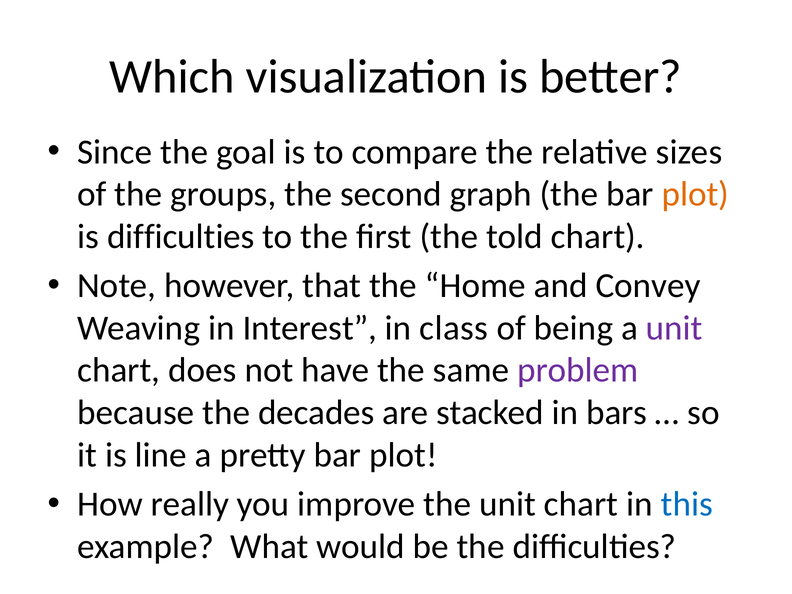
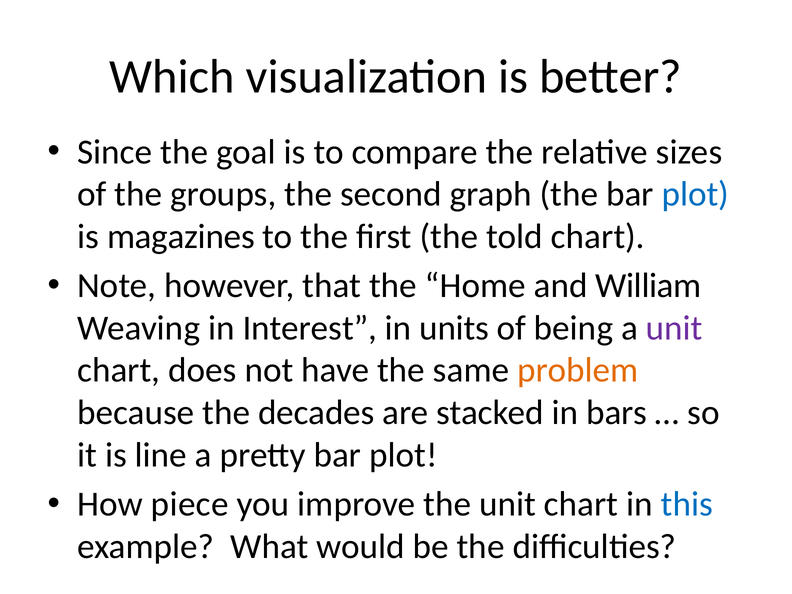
plot colour: orange -> blue (695, 194)
is difficulties: difficulties -> magazines (181, 236)
Convey: Convey -> William (648, 286)
class: class -> units (454, 328)
problem colour: purple -> orange (578, 370)
really: really -> piece (190, 504)
